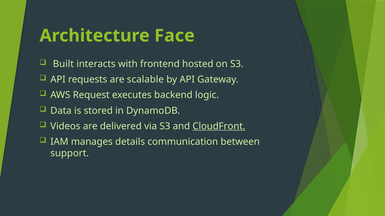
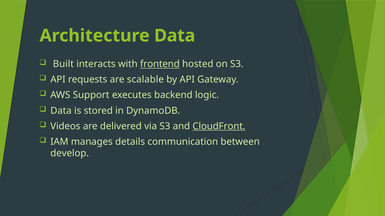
Architecture Face: Face -> Data (175, 36)
frontend underline: none -> present (160, 64)
Request: Request -> Support (91, 95)
support: support -> develop (70, 154)
